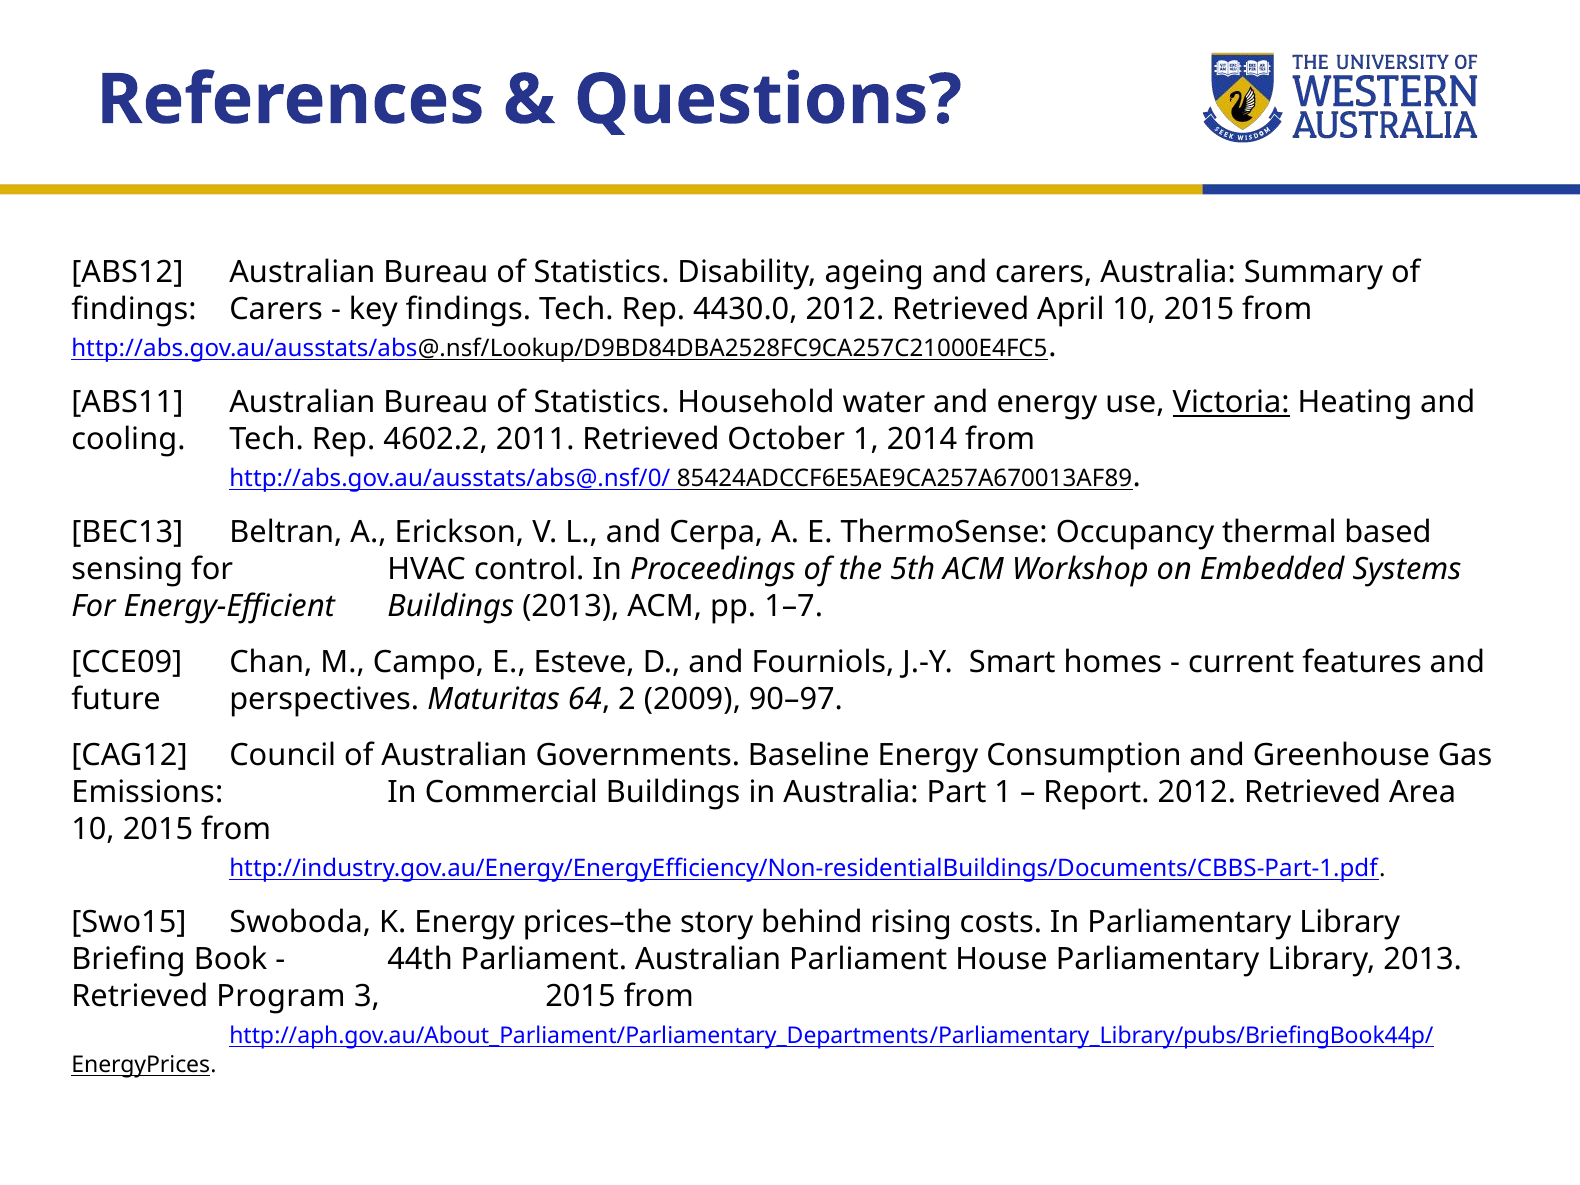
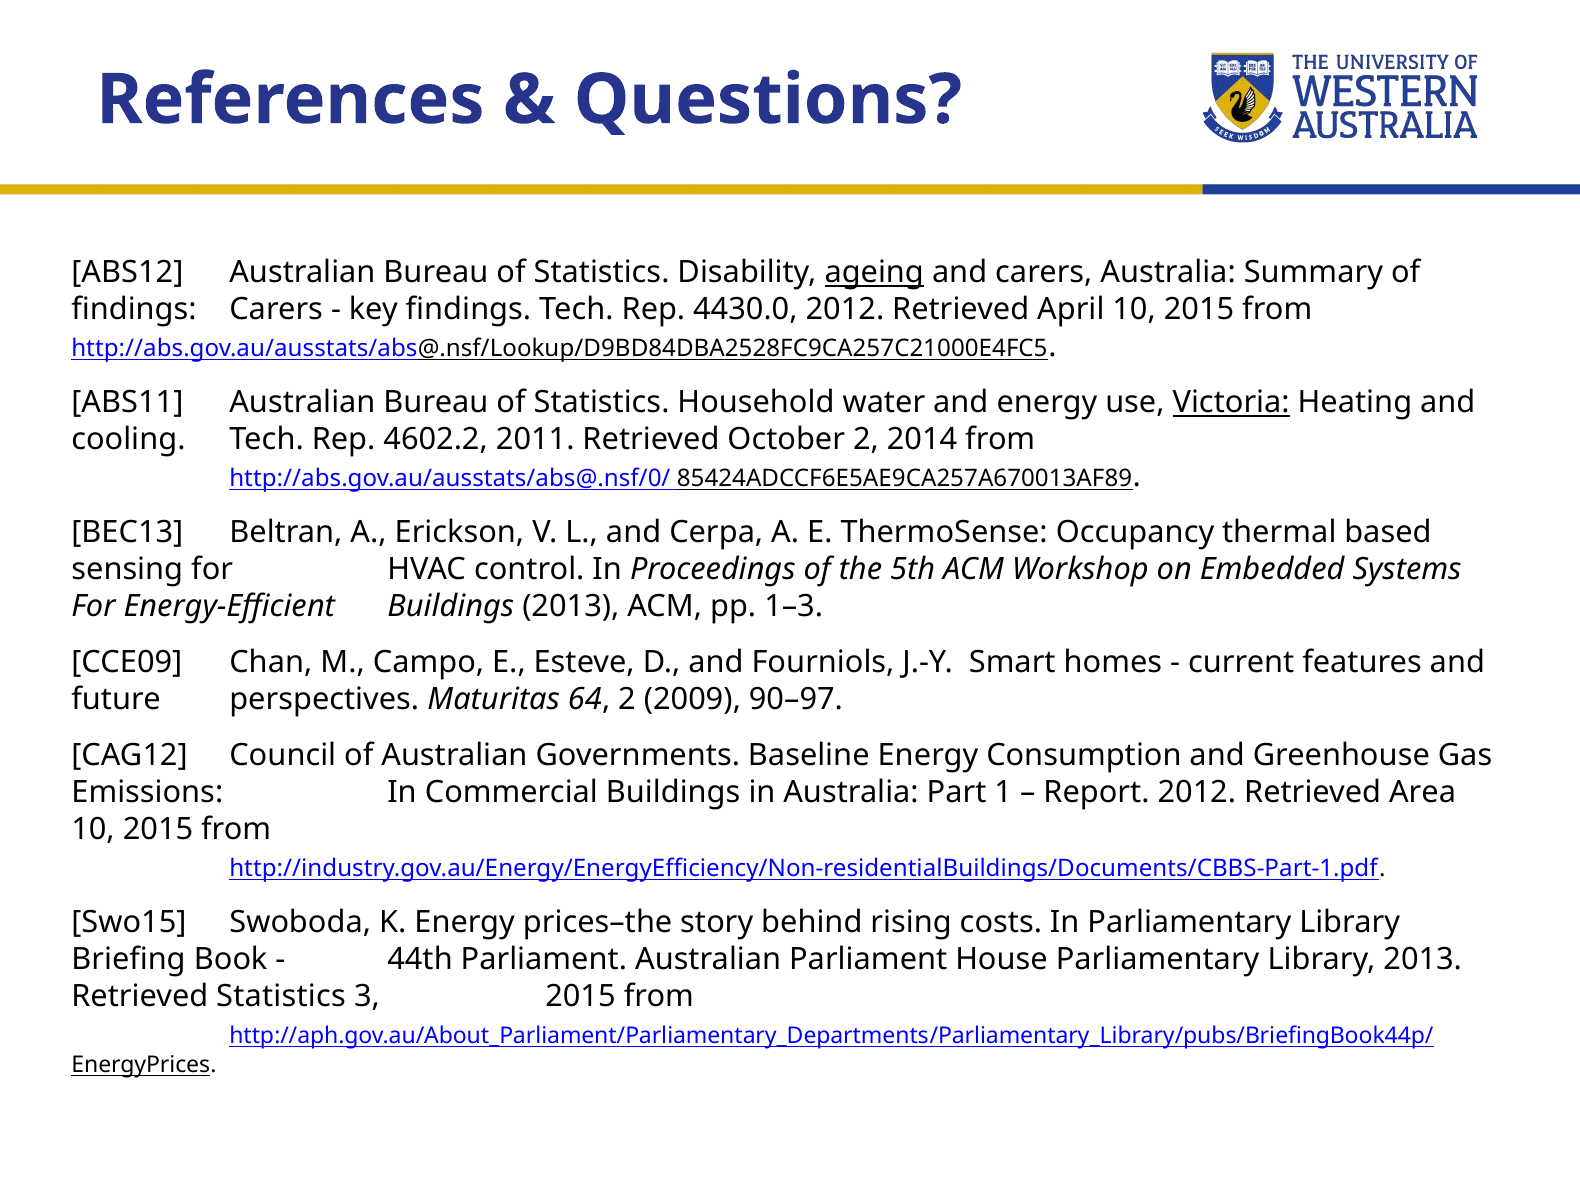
ageing underline: none -> present (874, 272)
October 1: 1 -> 2 (866, 439)
1–7: 1–7 -> 1–3 (794, 606)
Retrieved Program: Program -> Statistics (281, 996)
